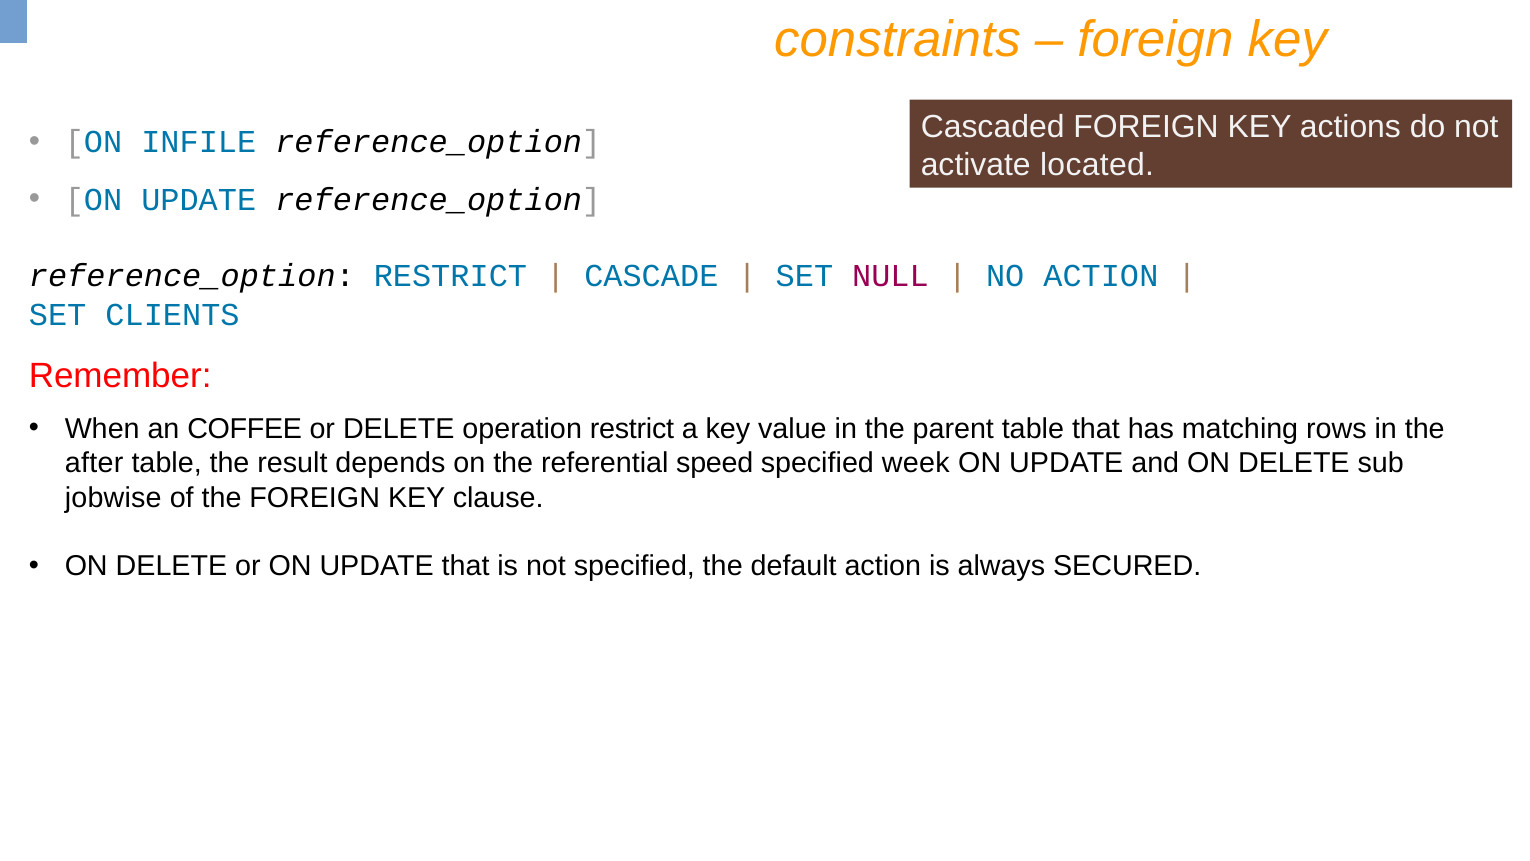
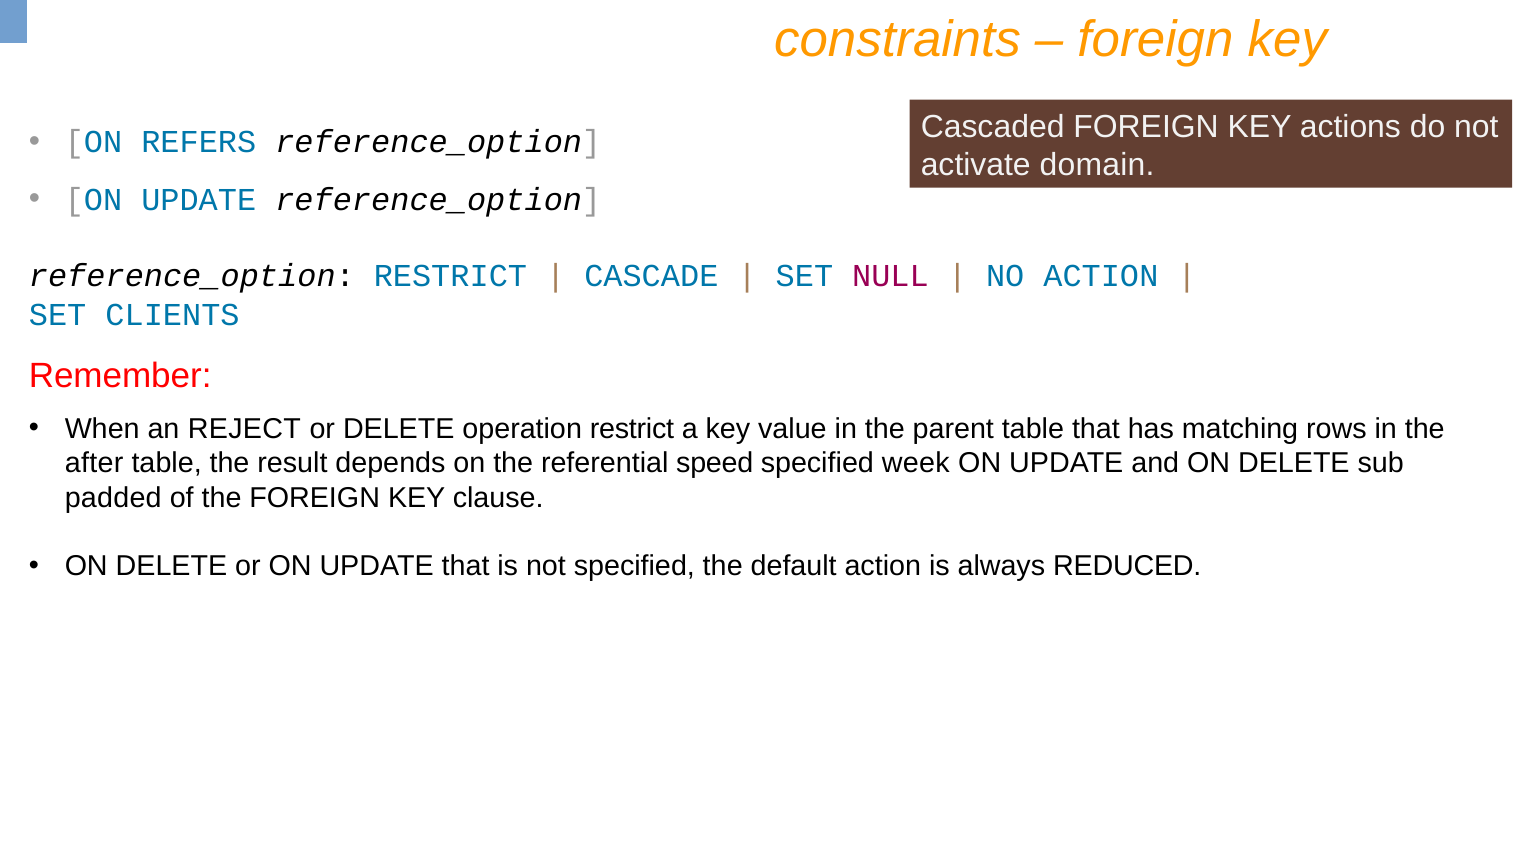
INFILE: INFILE -> REFERS (199, 142)
located: located -> domain (1097, 165)
COFFEE: COFFEE -> REJECT (244, 429)
jobwise: jobwise -> padded (113, 497)
SECURED: SECURED -> REDUCED (1127, 566)
